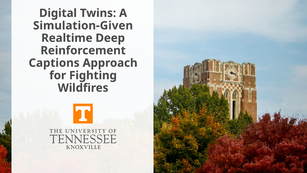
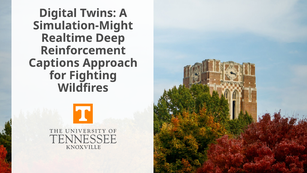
Simulation-Given: Simulation-Given -> Simulation-Might (83, 26)
